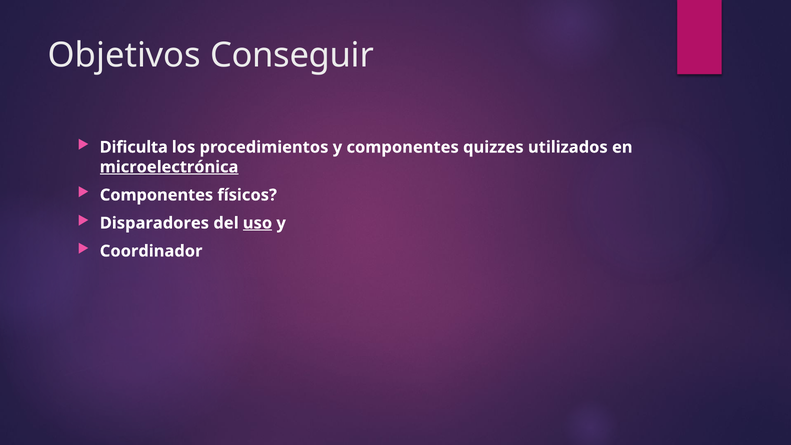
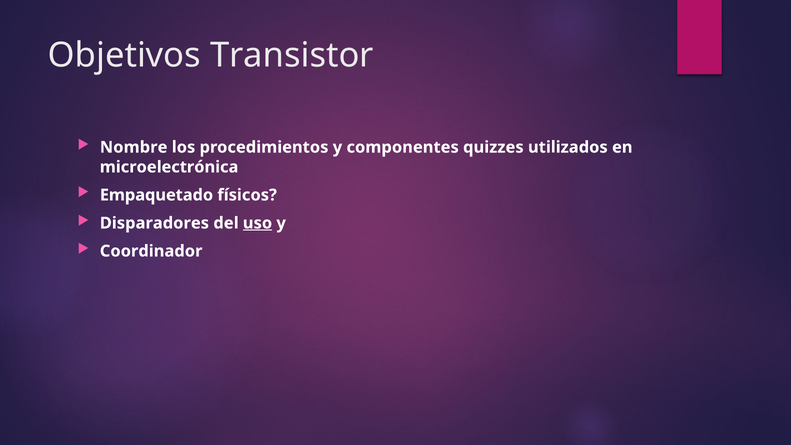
Conseguir: Conseguir -> Transistor (292, 56)
Dificulta: Dificulta -> Nombre (134, 147)
microelectrónica underline: present -> none (169, 167)
Componentes: Componentes -> Empaquetado (156, 195)
